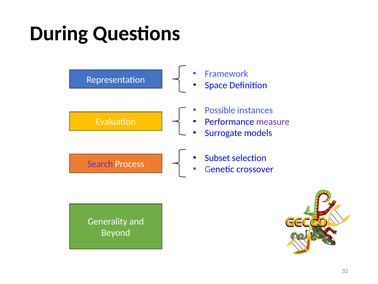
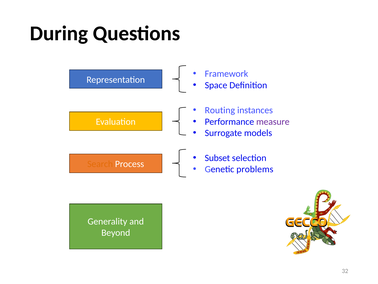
Possible: Possible -> Routing (220, 110)
Search colour: purple -> orange (100, 164)
crossover: crossover -> problems (255, 169)
